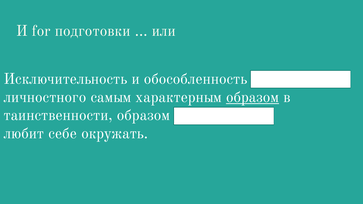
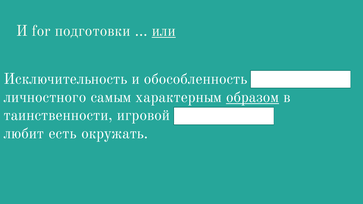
или underline: none -> present (164, 31)
таинственности образом: образом -> игровой (143, 115)
себе: себе -> есть (63, 134)
